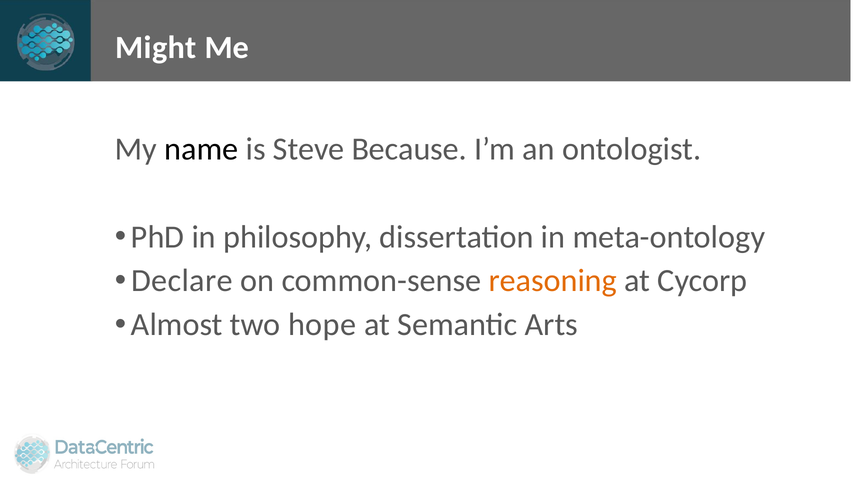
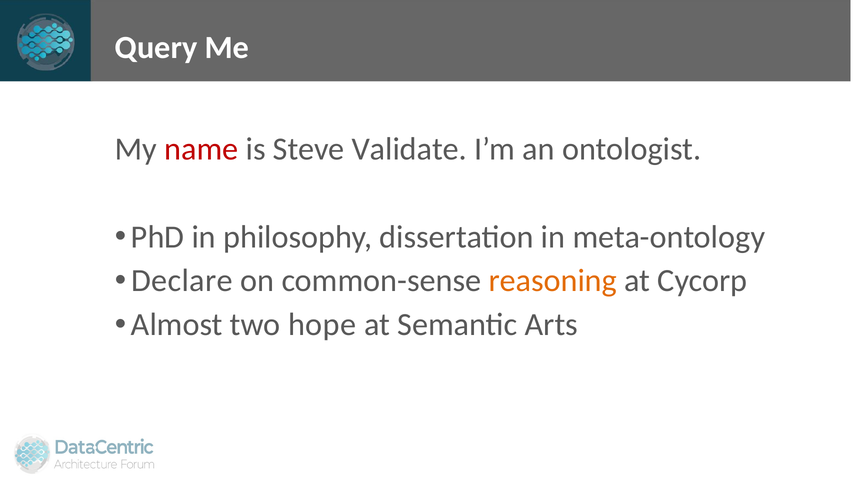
Might: Might -> Query (156, 48)
name colour: black -> red (201, 149)
Because: Because -> Validate (409, 149)
